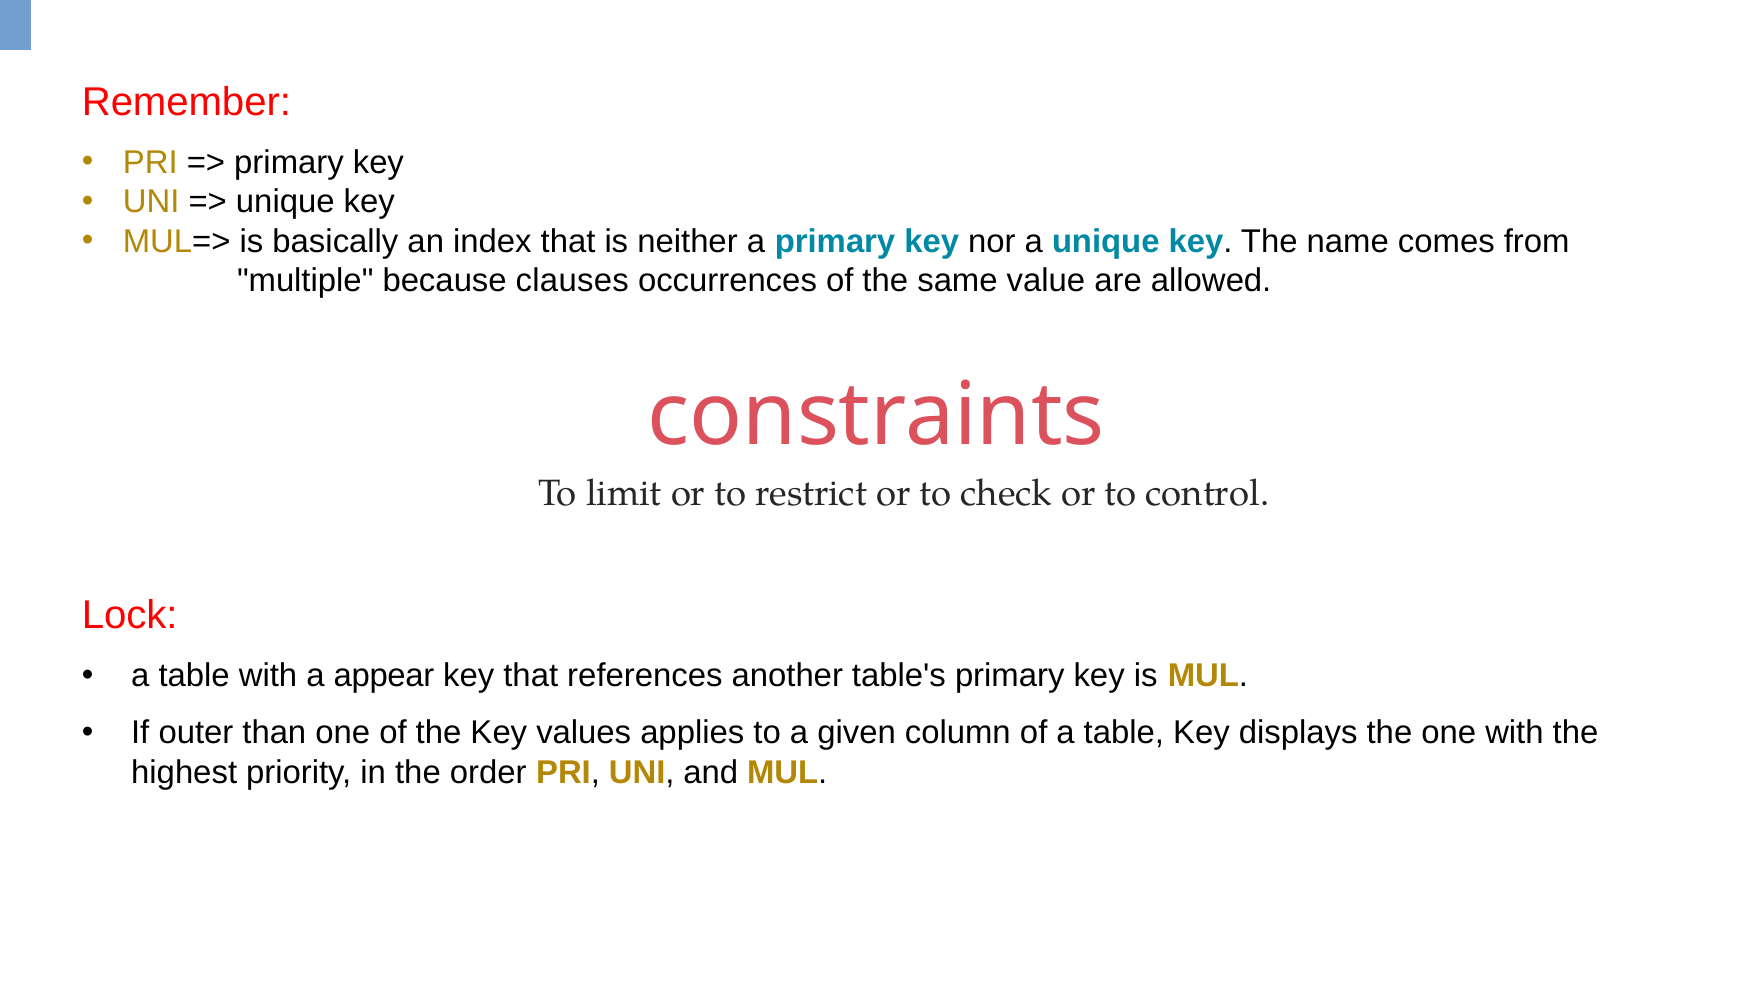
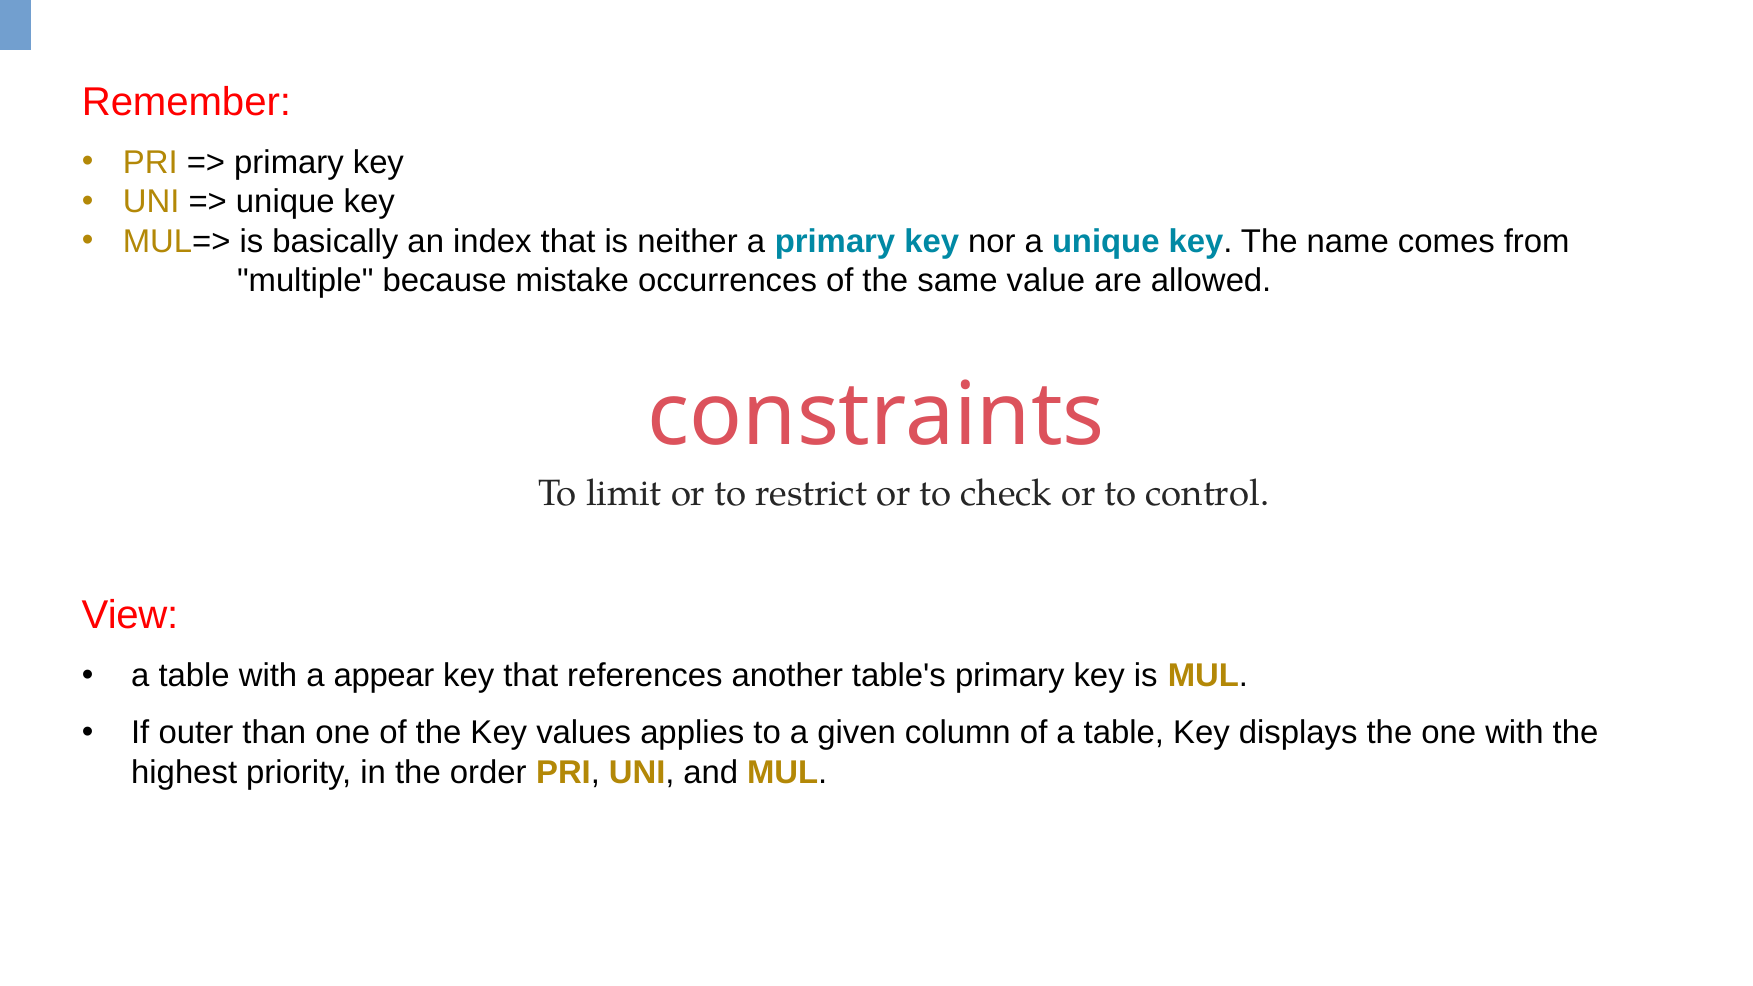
clauses: clauses -> mistake (572, 281)
Lock: Lock -> View (130, 615)
